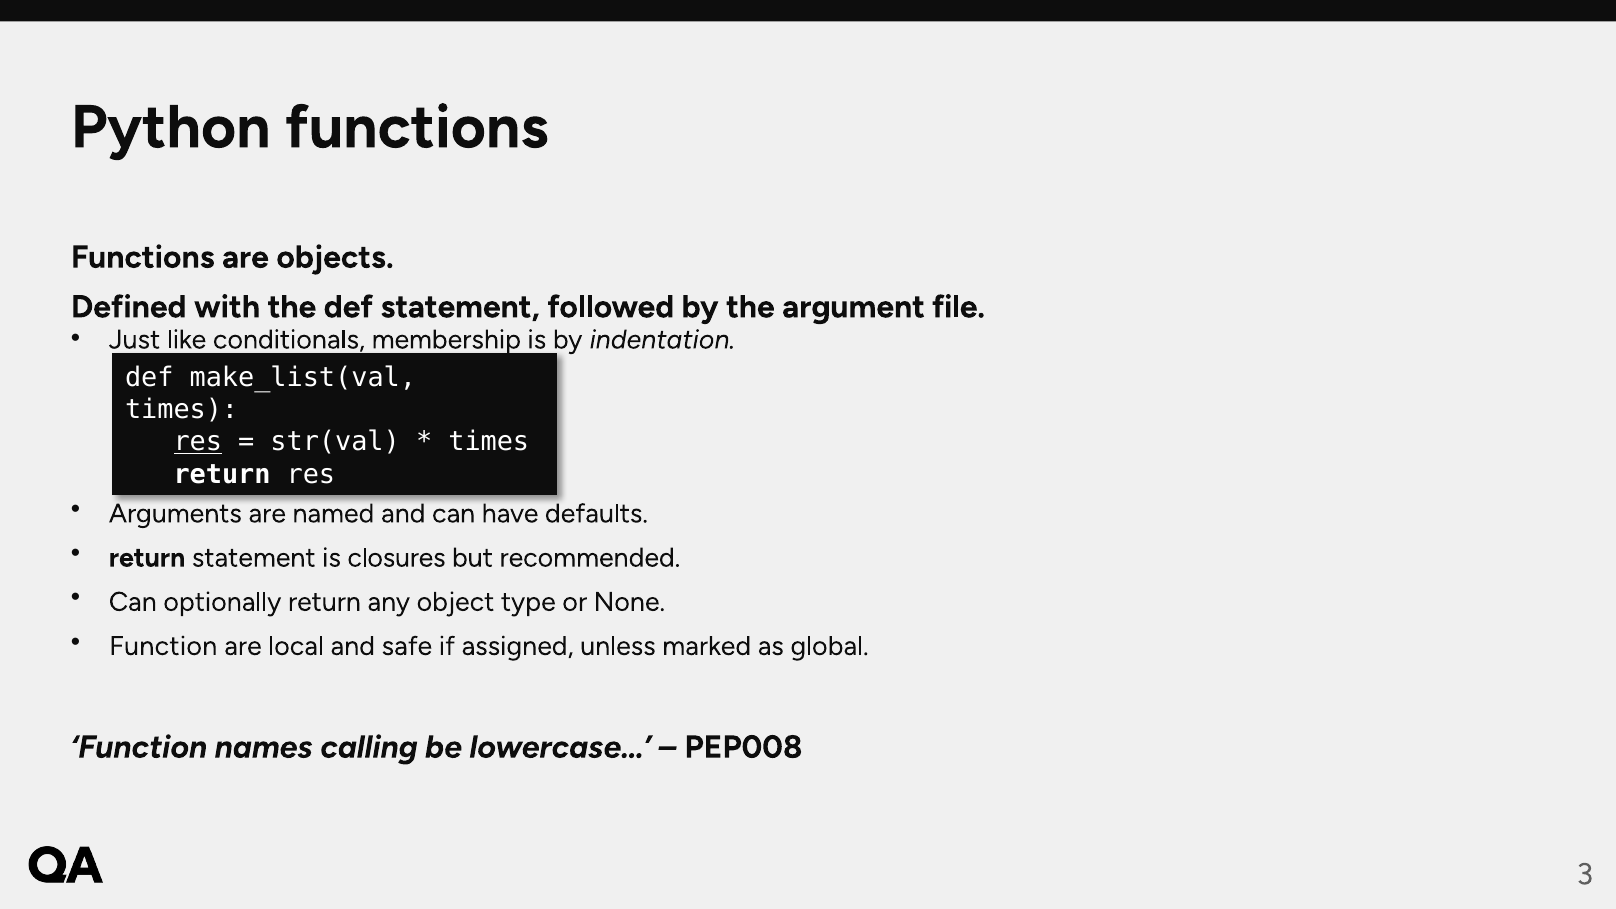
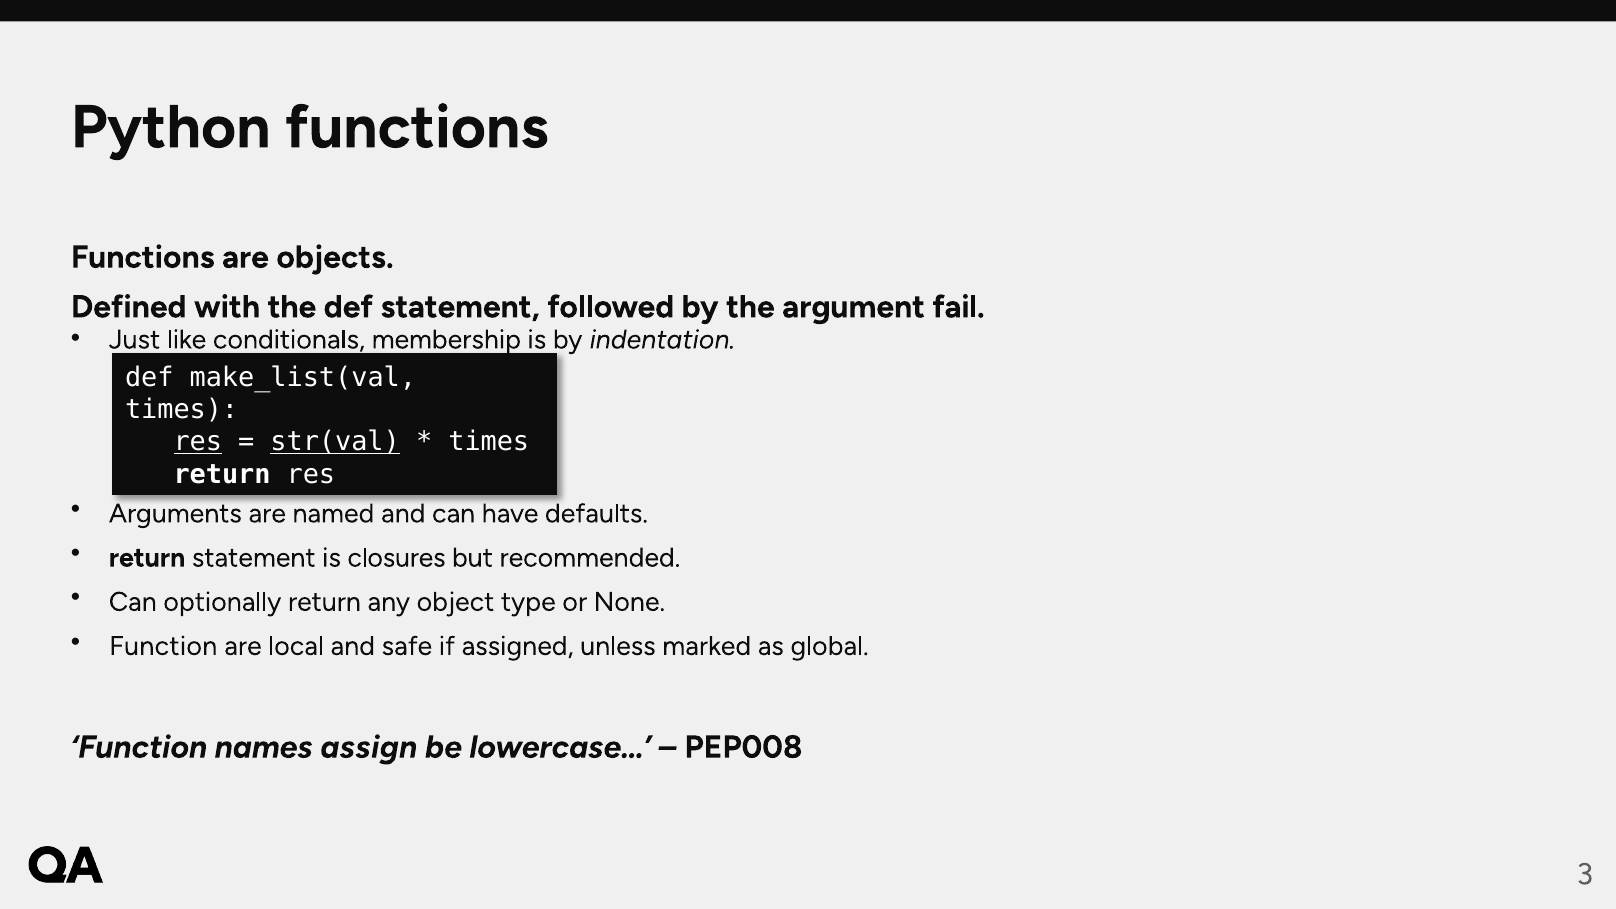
file: file -> fail (959, 307)
str(val underline: none -> present (335, 442)
calling: calling -> assign (369, 747)
